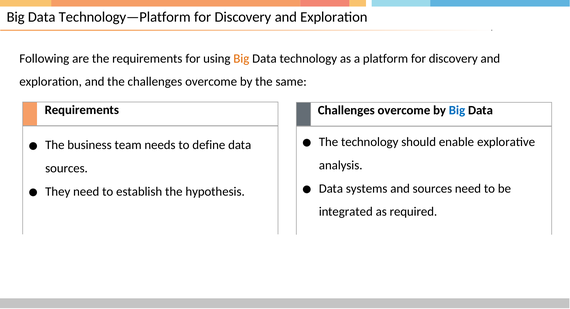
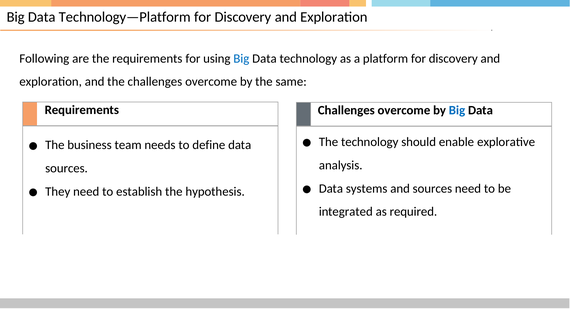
Big colour: orange -> blue (241, 59)
